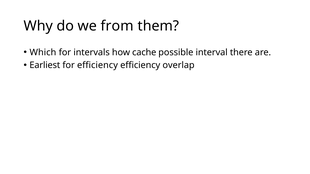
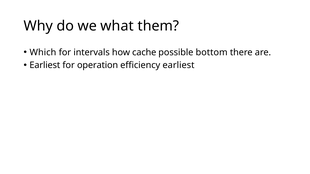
from: from -> what (117, 26)
interval: interval -> bottom (212, 52)
for efficiency: efficiency -> operation (98, 65)
efficiency overlap: overlap -> earliest (179, 65)
